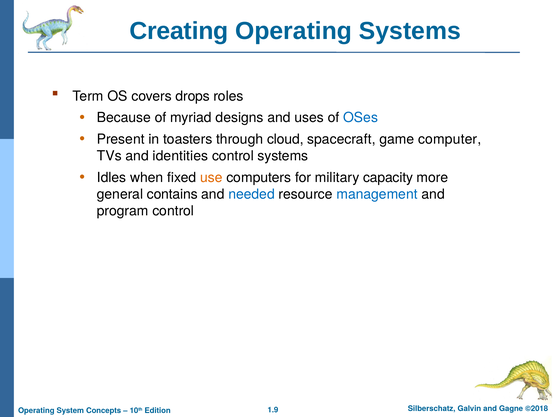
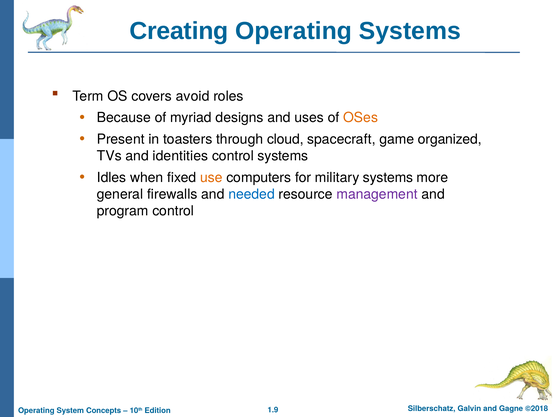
drops: drops -> avoid (193, 96)
OSes colour: blue -> orange (361, 118)
computer: computer -> organized (450, 140)
military capacity: capacity -> systems (388, 178)
contains: contains -> firewalls (172, 195)
management colour: blue -> purple (377, 195)
